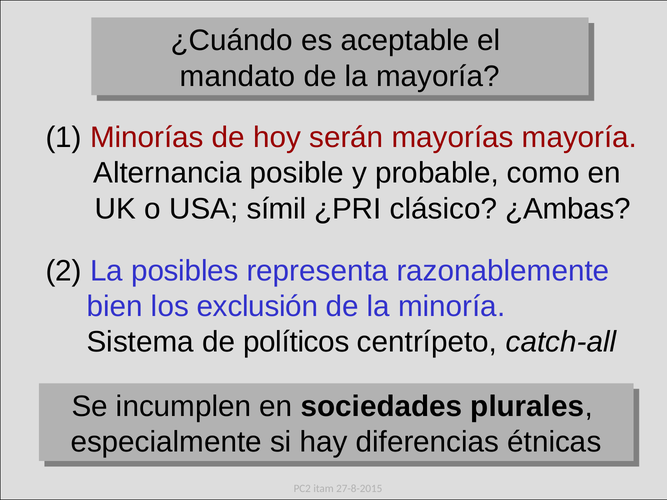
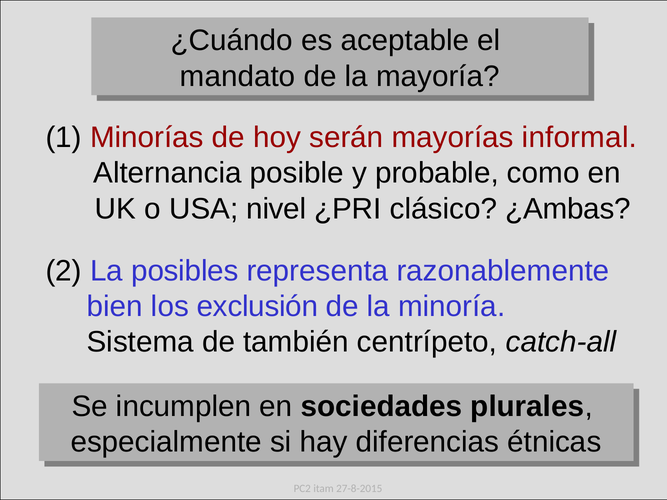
mayorías mayoría: mayoría -> informal (579, 138)
símil: símil -> nivel (276, 209)
políticos: políticos -> también (296, 342)
